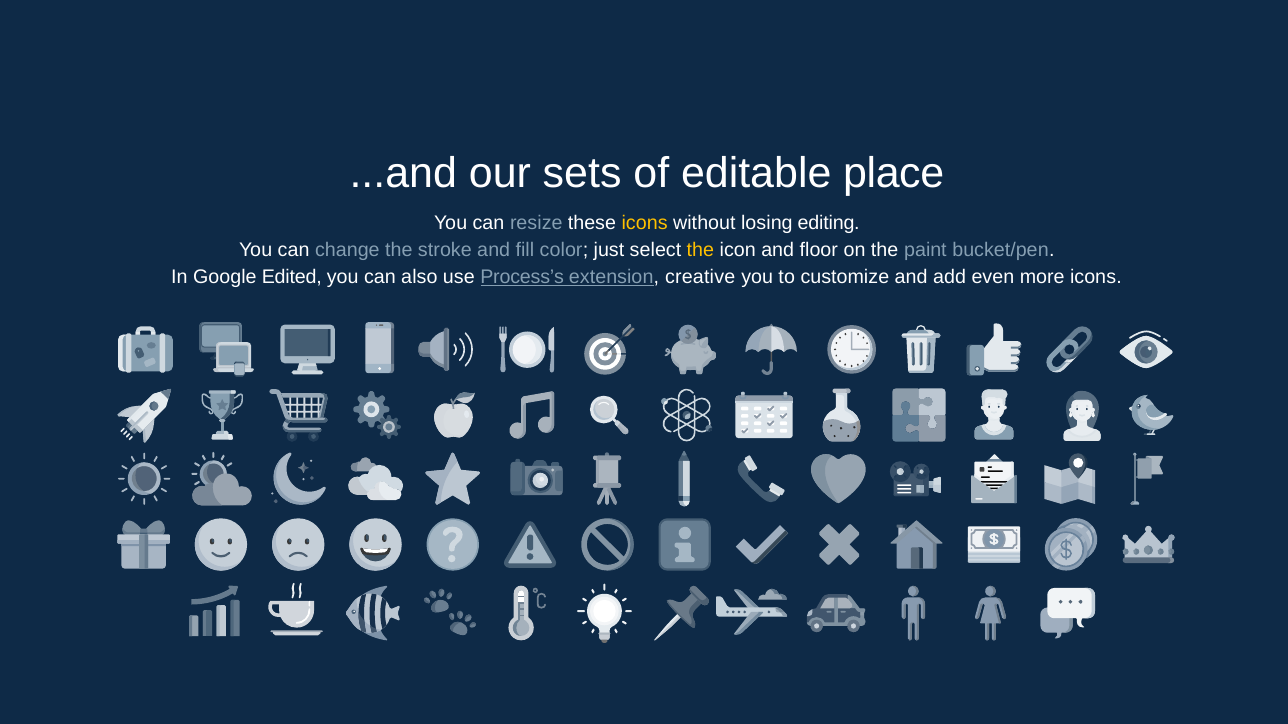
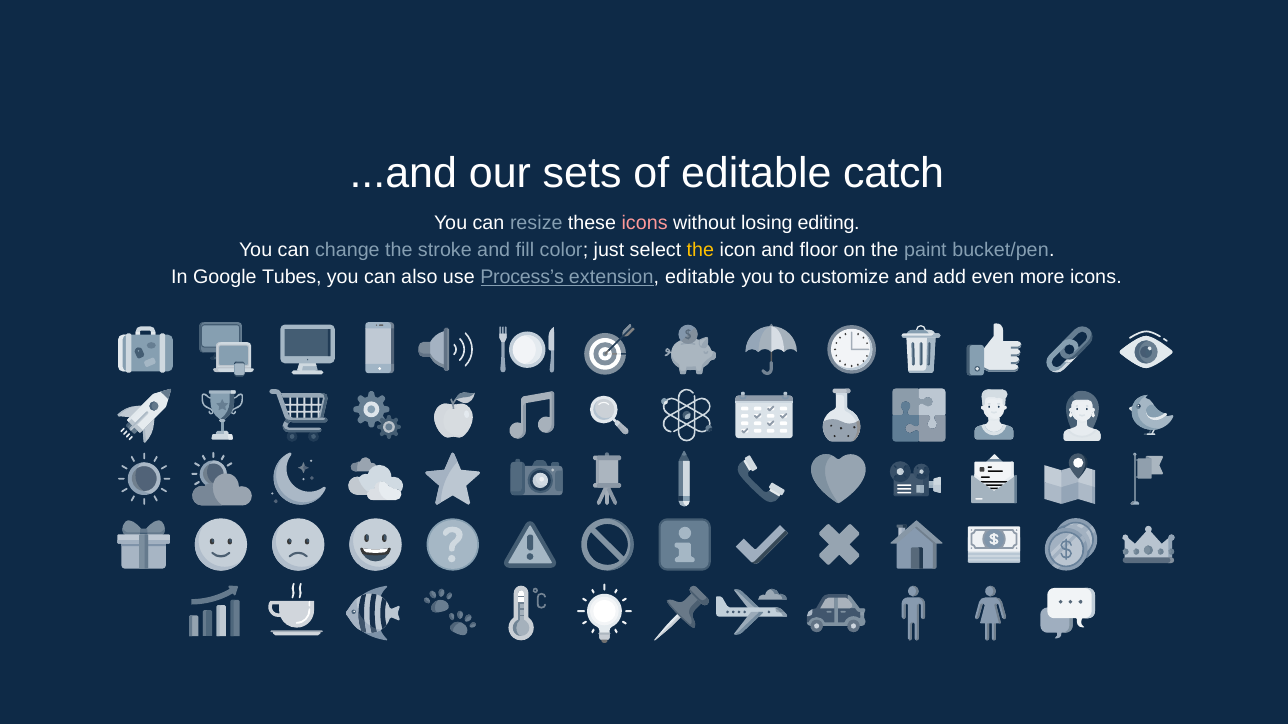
place: place -> catch (894, 173)
icons colour: yellow -> pink (645, 223)
Edited: Edited -> Tubes (292, 277)
extension creative: creative -> editable (700, 277)
